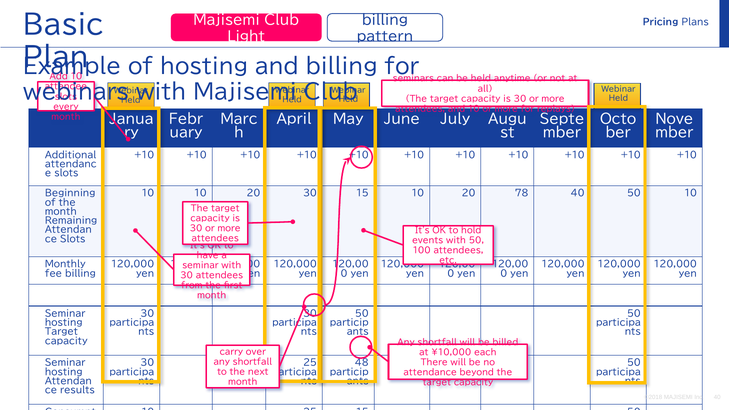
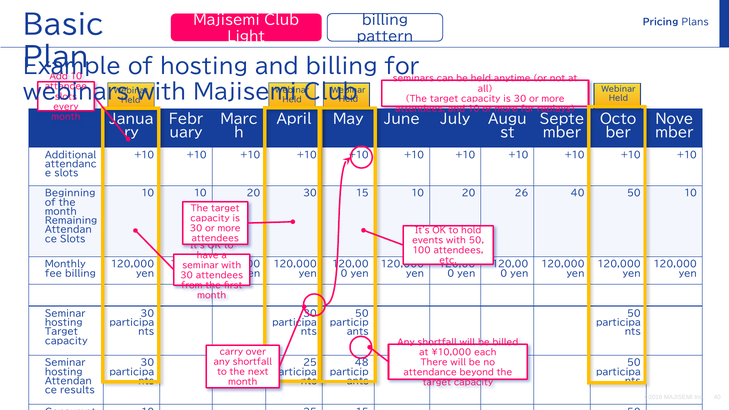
78: 78 -> 26 (522, 193)
